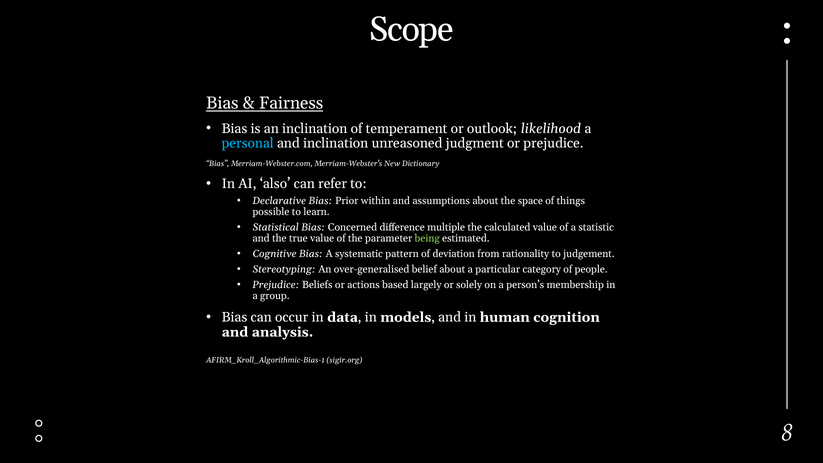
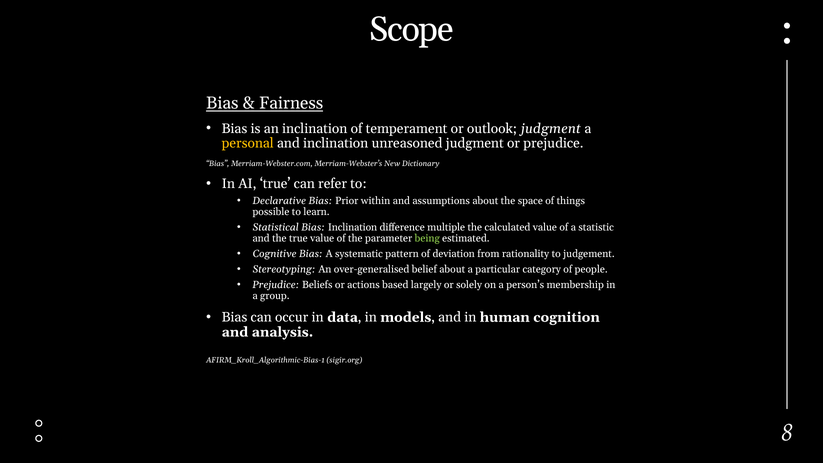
outlook likelihood: likelihood -> judgment (551, 128)
personal colour: light blue -> yellow (248, 143)
AI also: also -> true (275, 184)
Bias Concerned: Concerned -> Inclination (353, 227)
